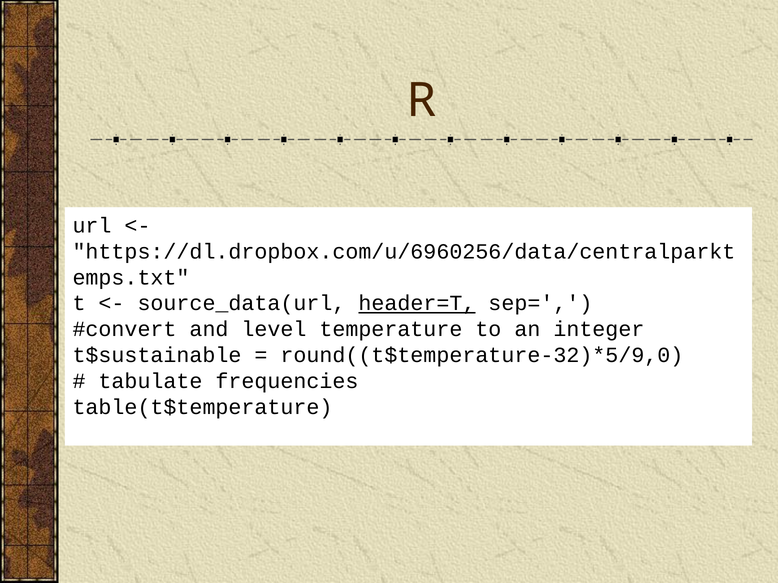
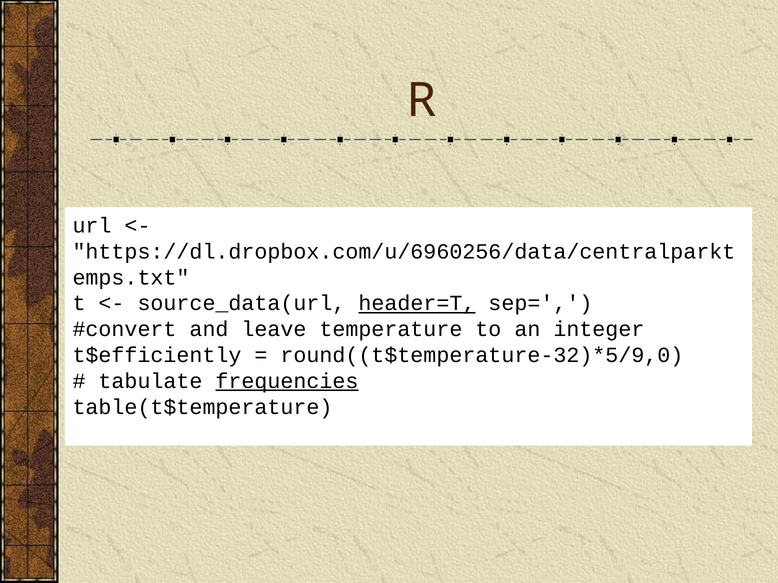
level: level -> leave (274, 330)
t$sustainable: t$sustainable -> t$efficiently (157, 355)
frequencies underline: none -> present (287, 381)
